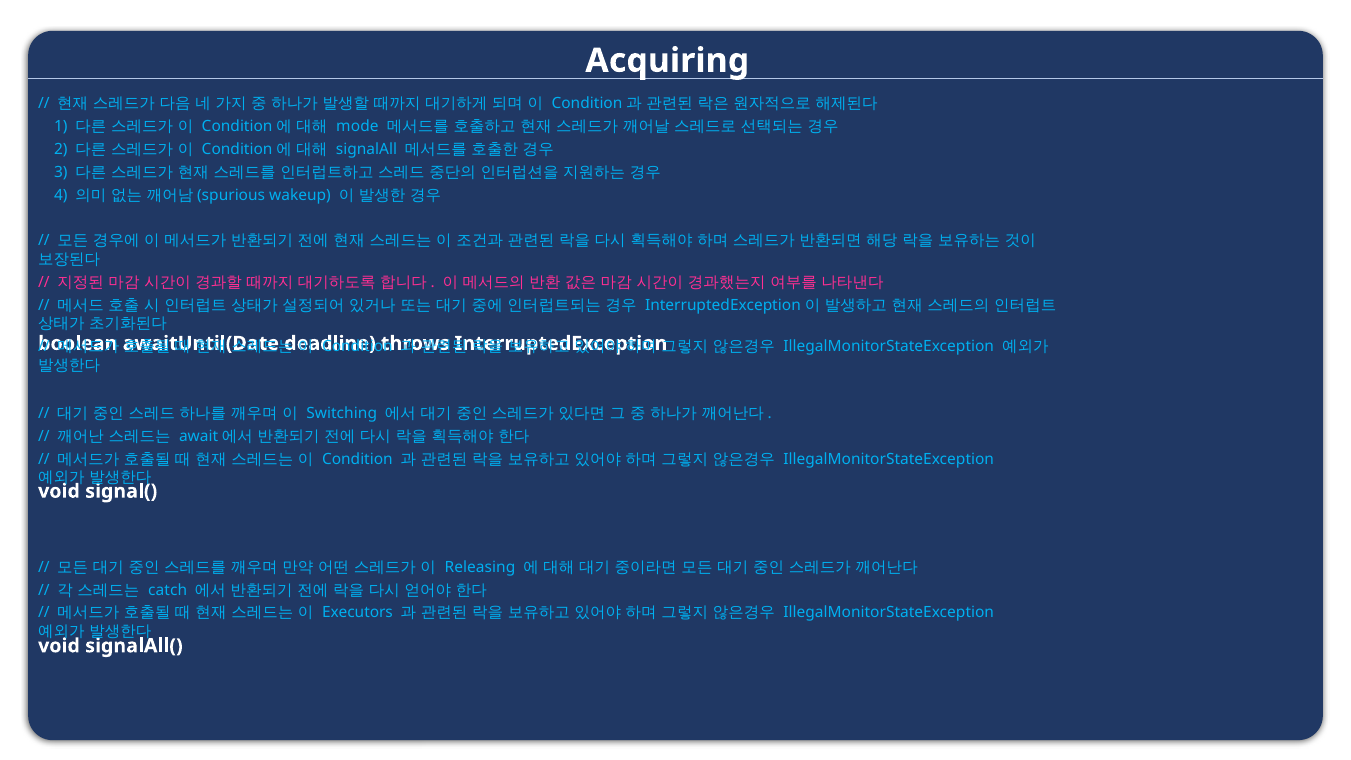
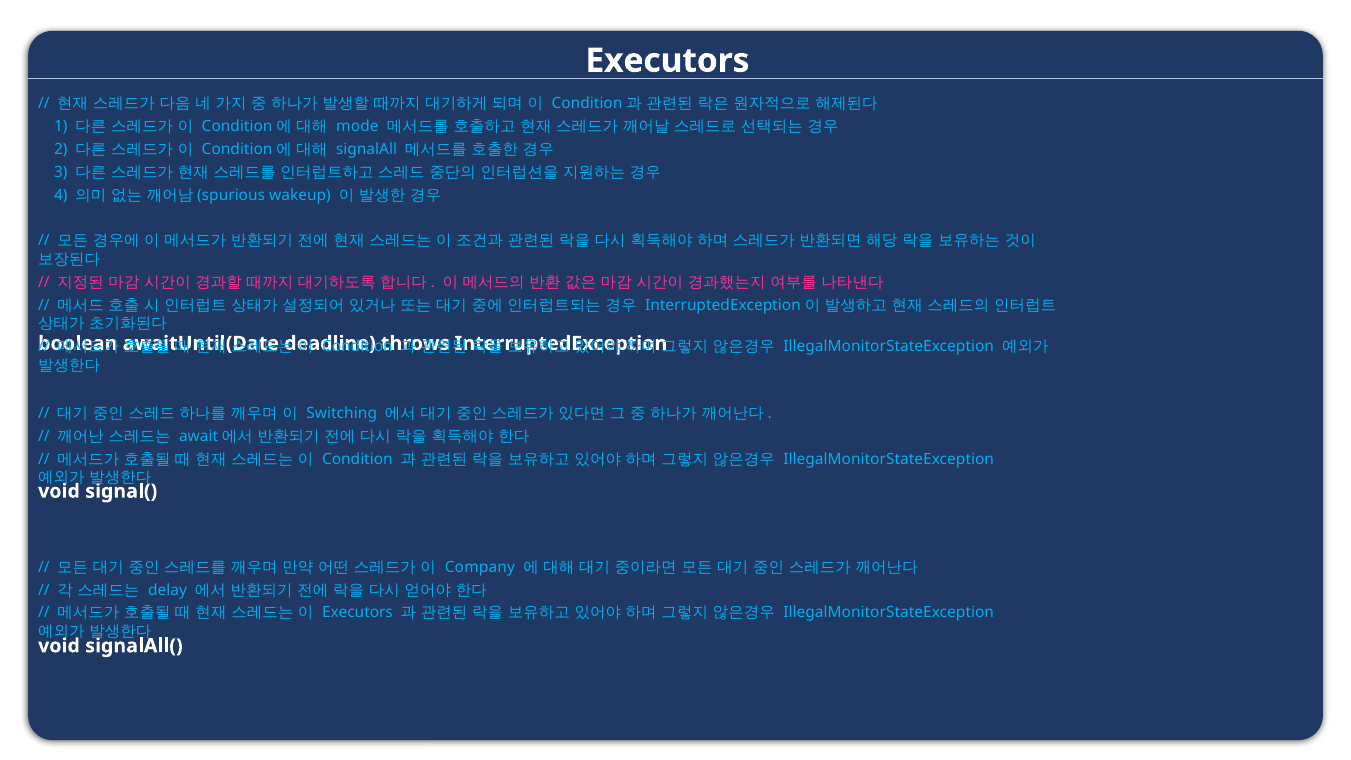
Acquiring: Acquiring -> Executors (667, 61)
Releasing: Releasing -> Company (480, 567)
catch: catch -> delay (168, 590)
